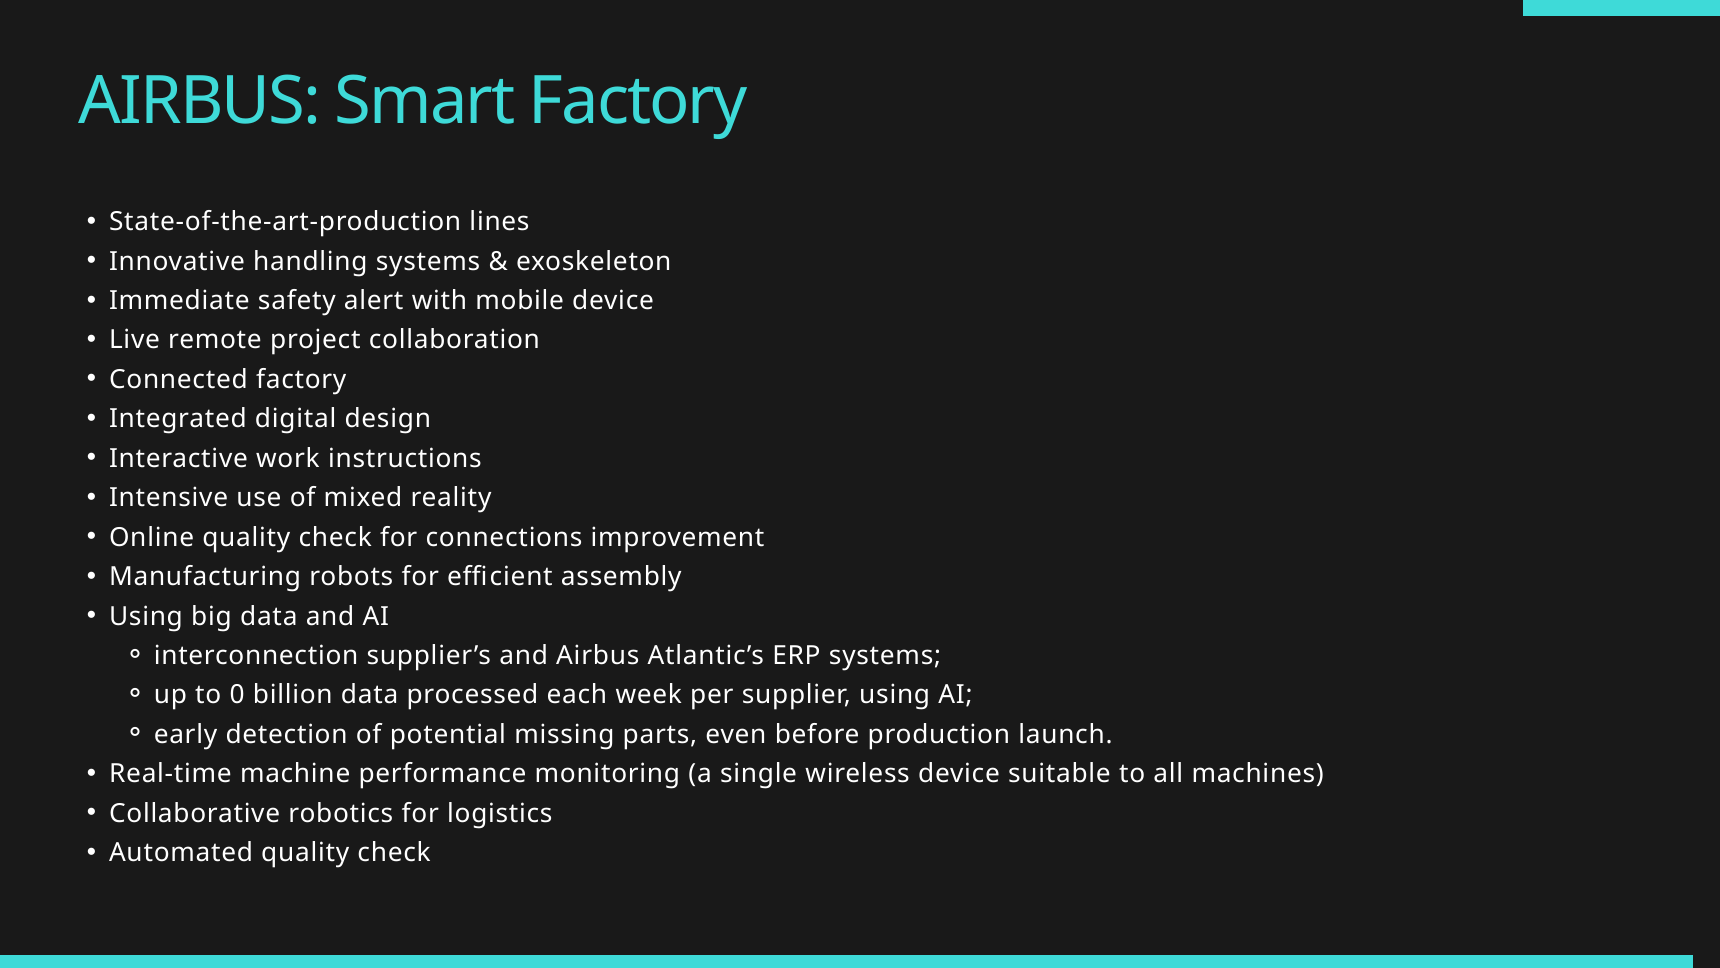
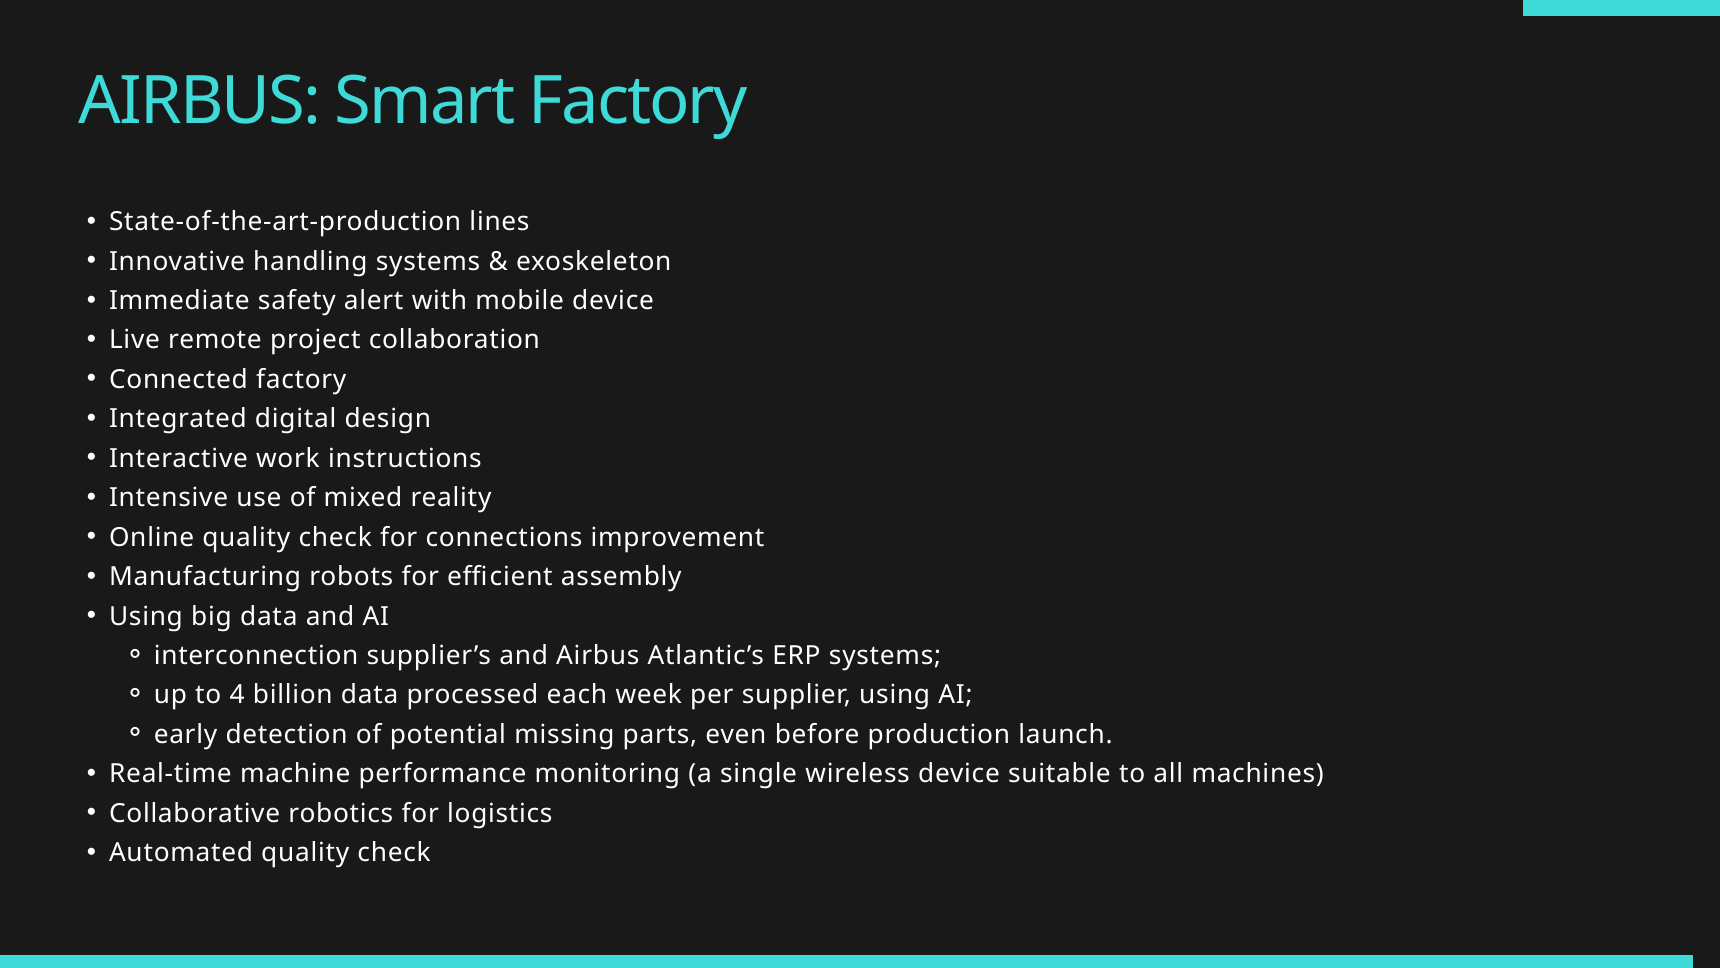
0: 0 -> 4 (237, 695)
